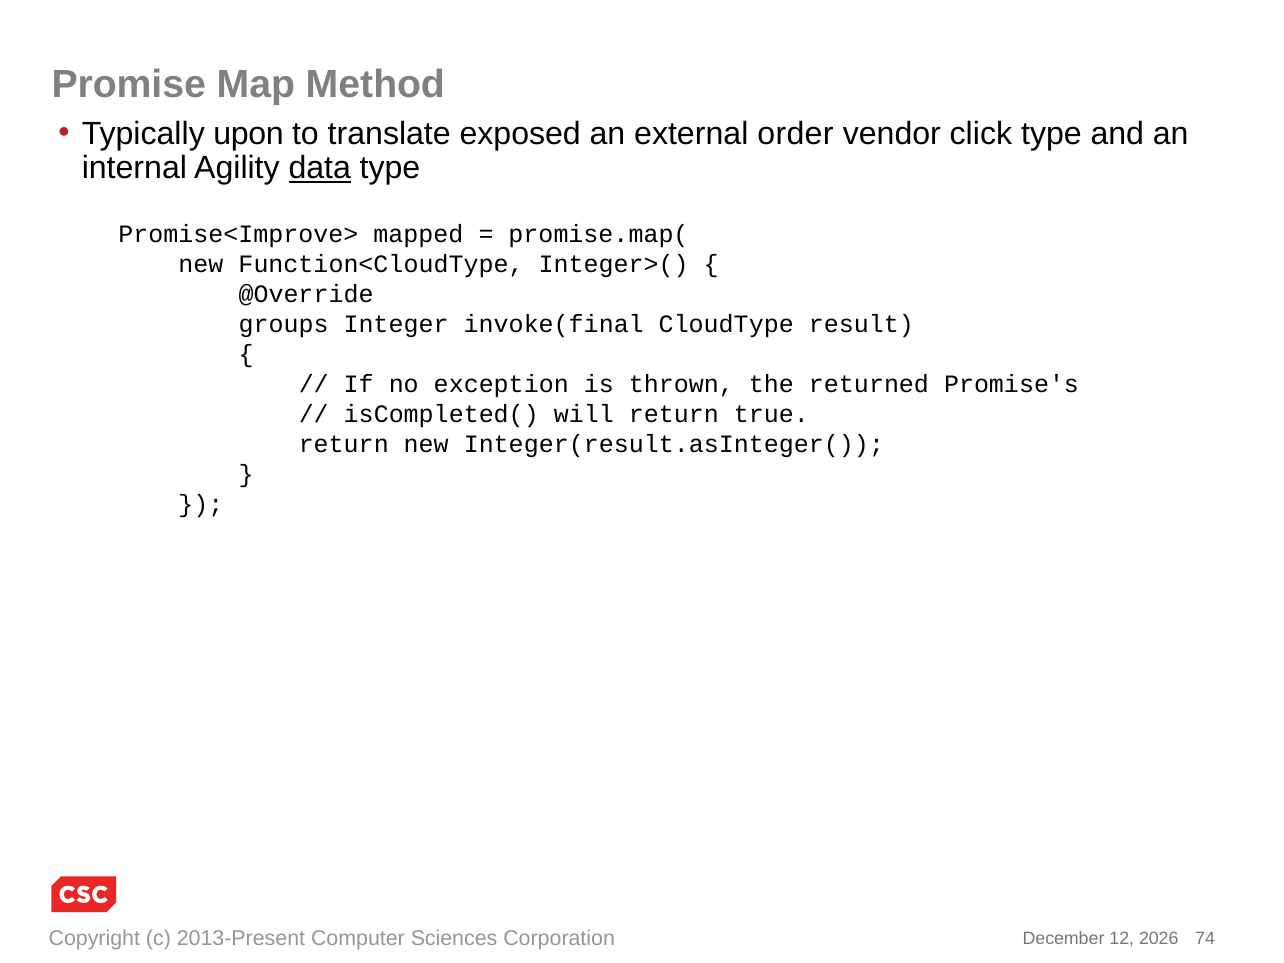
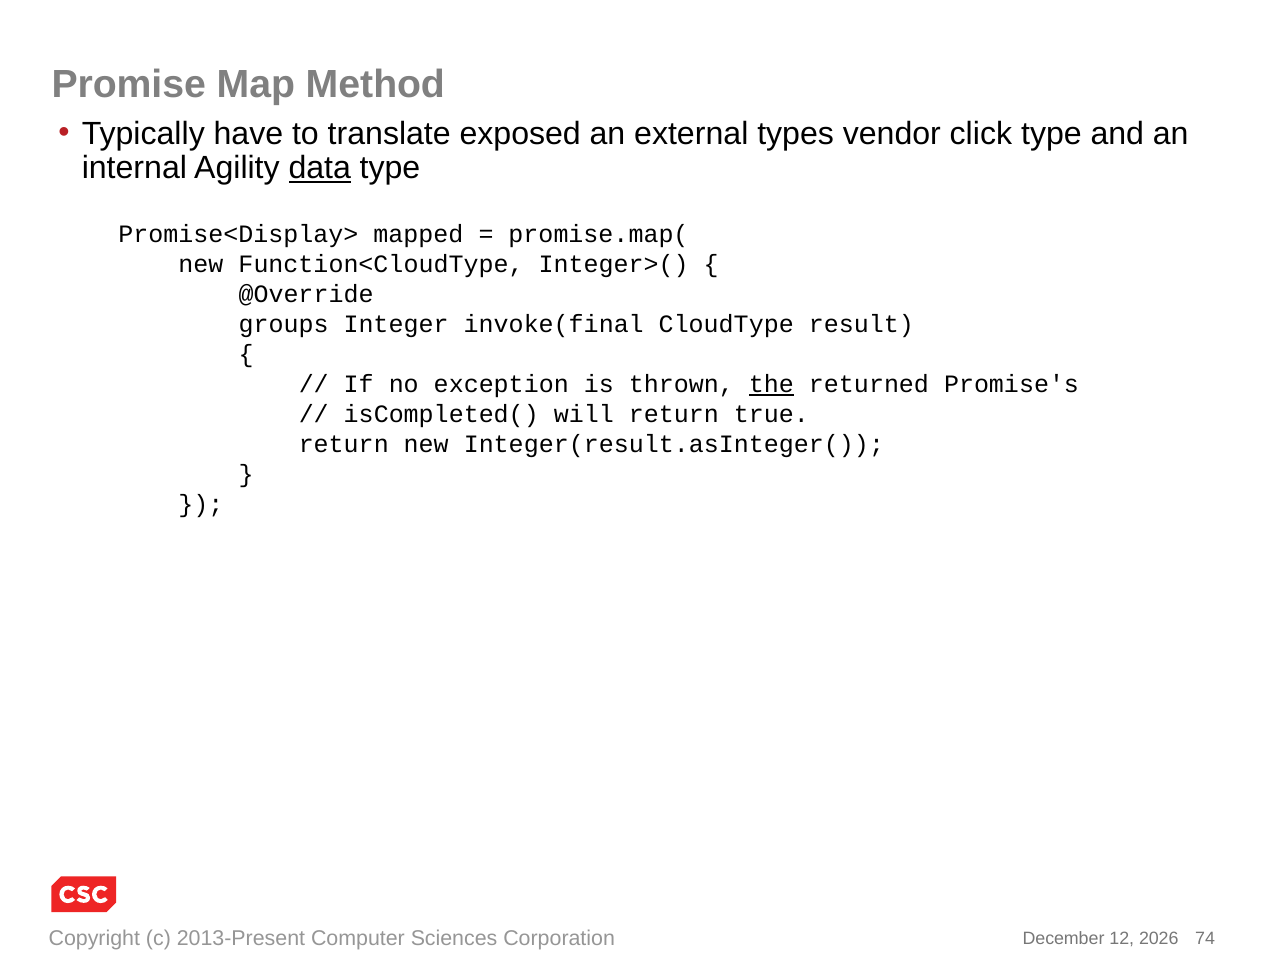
upon: upon -> have (248, 134)
order: order -> types (796, 134)
Promise<Improve>: Promise<Improve> -> Promise<Display> (238, 234)
the underline: none -> present (771, 384)
